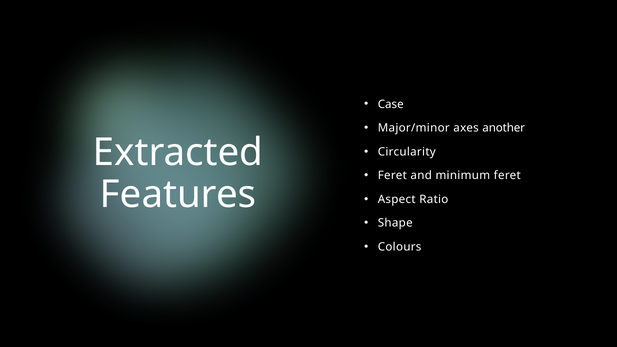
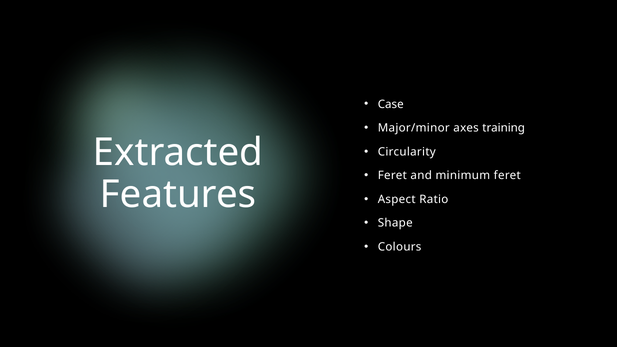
another: another -> training (504, 128)
